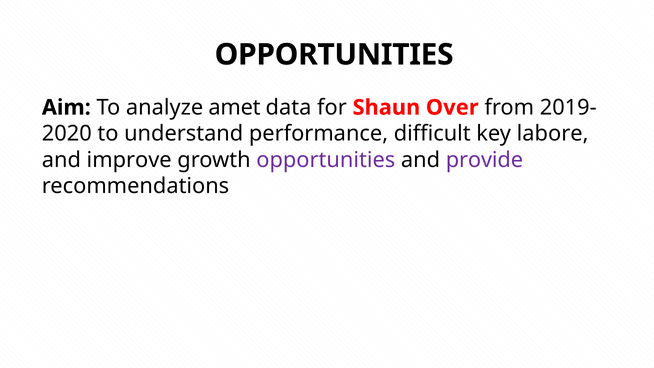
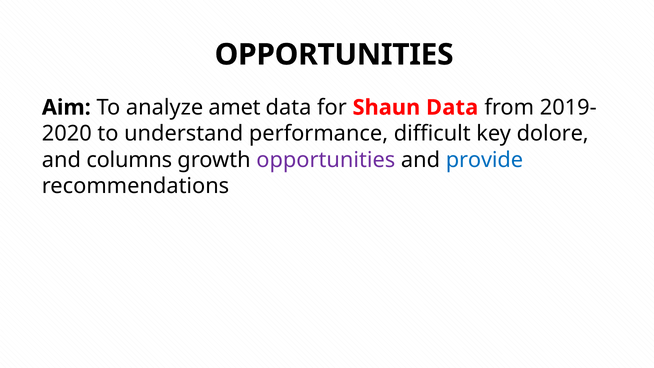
Shaun Over: Over -> Data (452, 107)
labore: labore -> dolore (553, 134)
improve: improve -> columns (129, 160)
provide colour: purple -> blue (484, 160)
